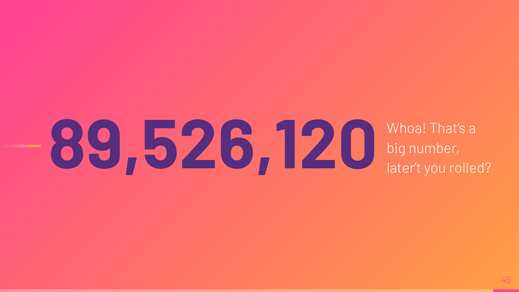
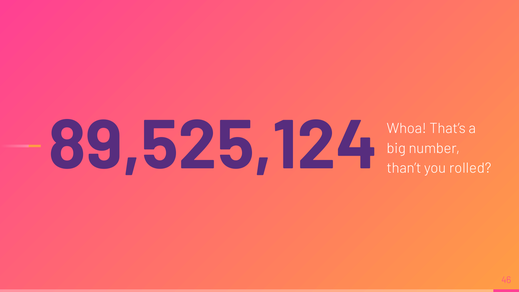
89,526,120: 89,526,120 -> 89,525,124 (213, 146)
later’t: later’t -> than’t (404, 168)
